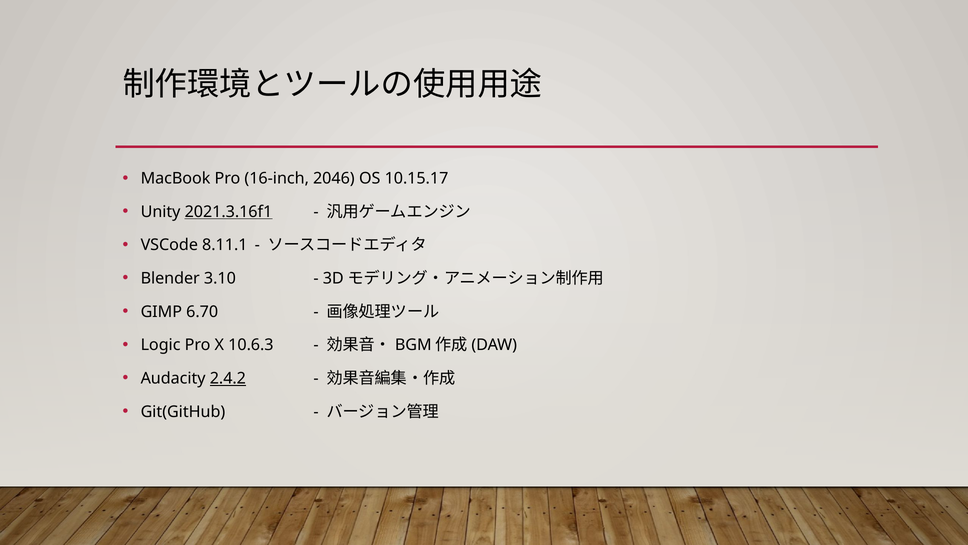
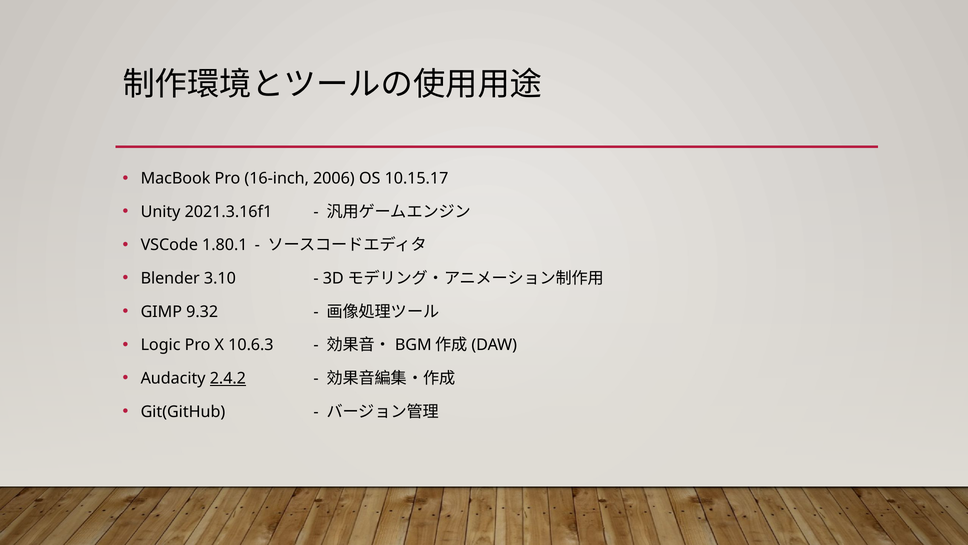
2046: 2046 -> 2006 (334, 178)
2021.3.16f1 underline: present -> none (228, 212)
8.11.1: 8.11.1 -> 1.80.1 (225, 245)
6.70: 6.70 -> 9.32 (202, 312)
